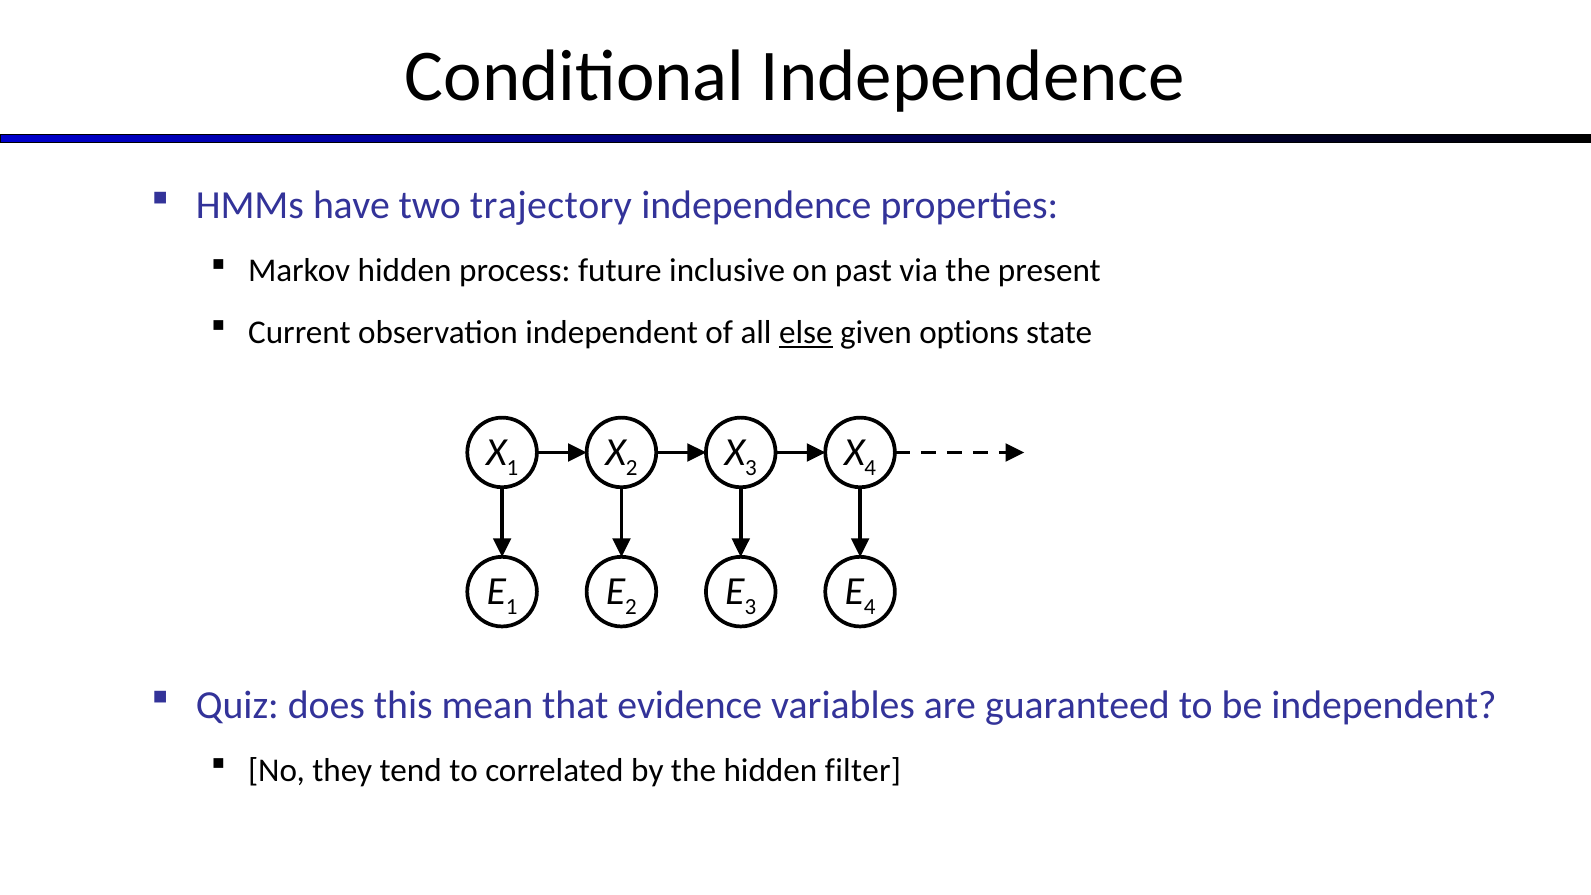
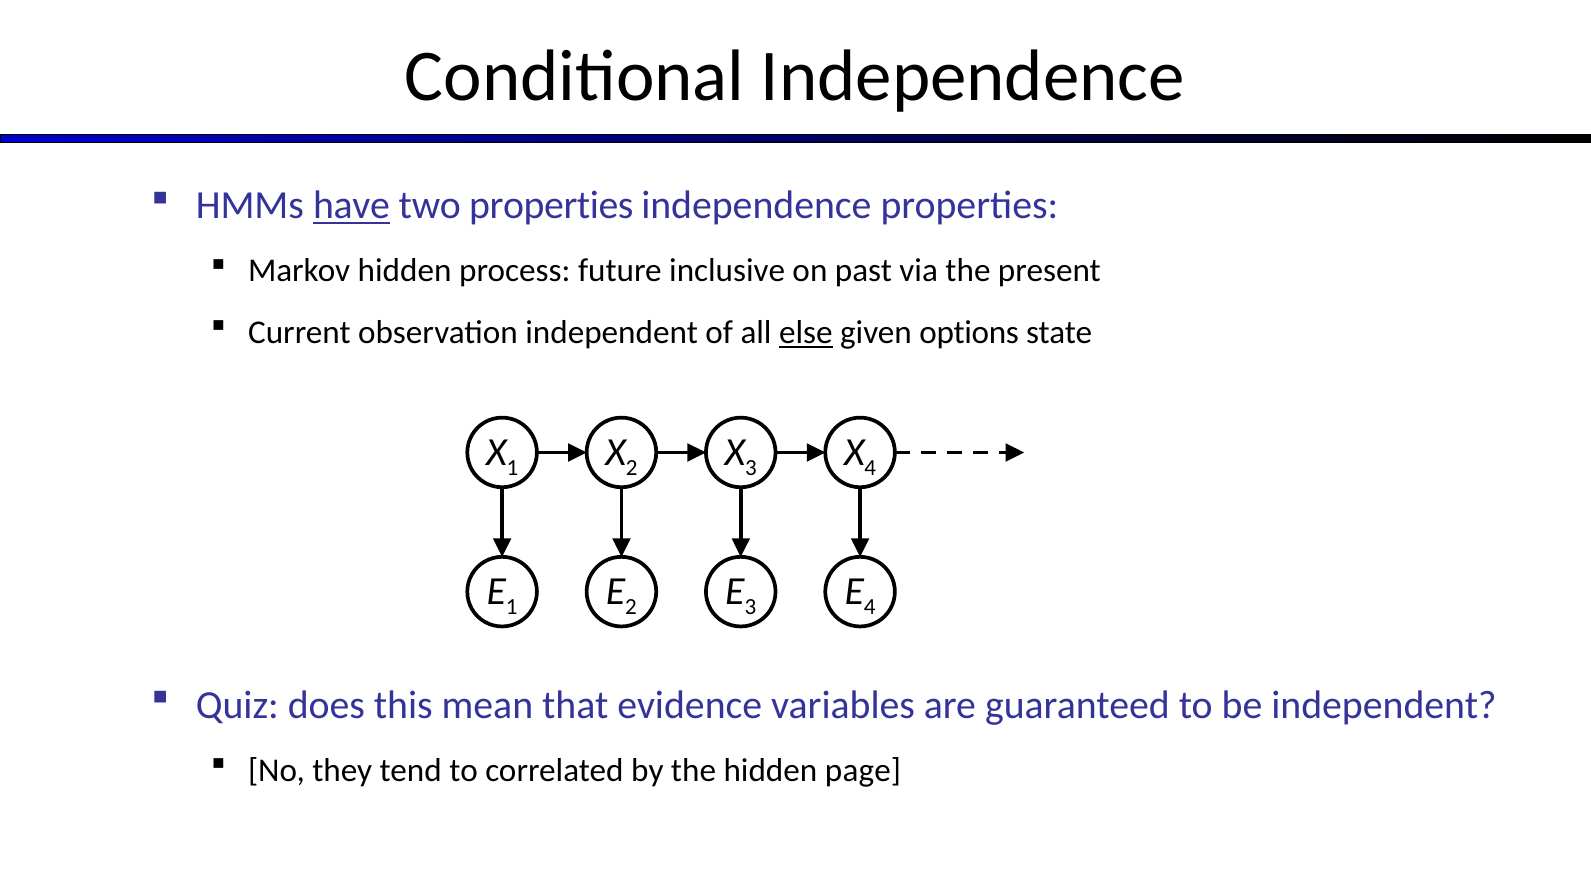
have underline: none -> present (351, 206)
two trajectory: trajectory -> properties (551, 206)
filter: filter -> page (863, 770)
